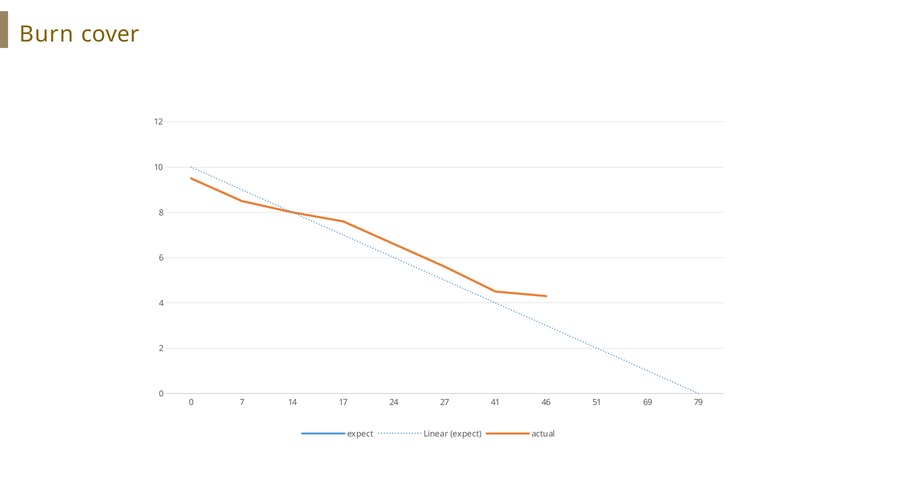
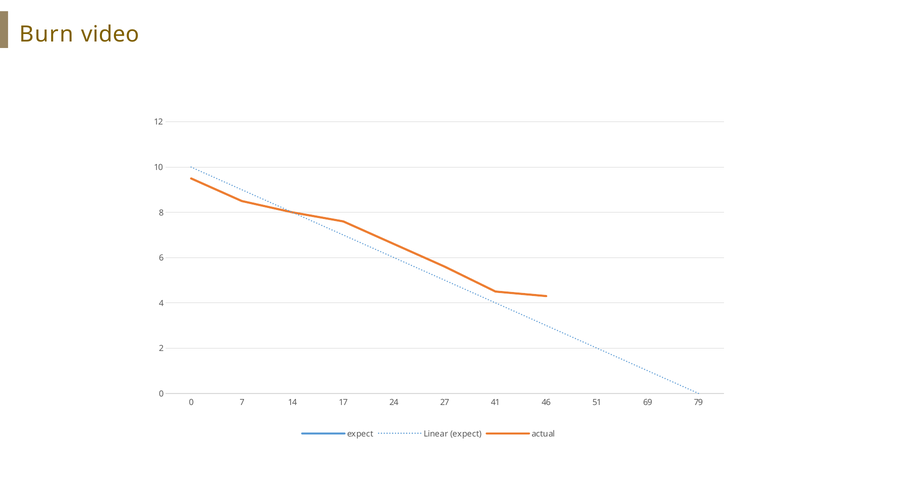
cover: cover -> video (110, 34)
